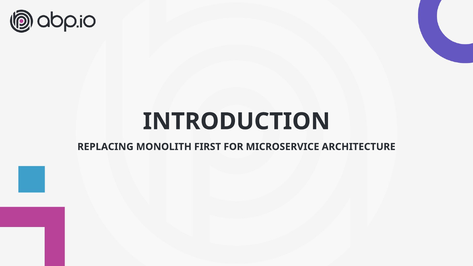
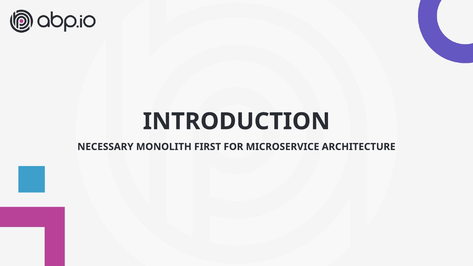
REPLACING: REPLACING -> NECESSARY (105, 147)
